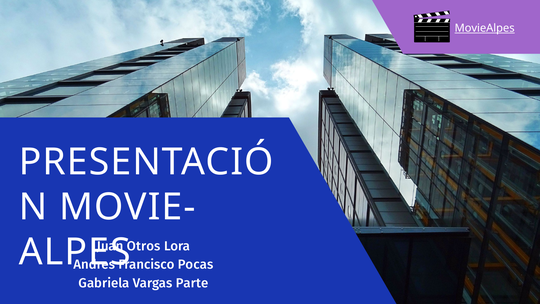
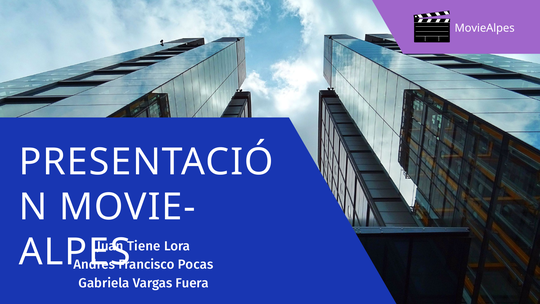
MovieAlpes underline: present -> none (485, 28)
Otros: Otros -> Tiene (144, 246)
Parte: Parte -> Fuera (192, 283)
